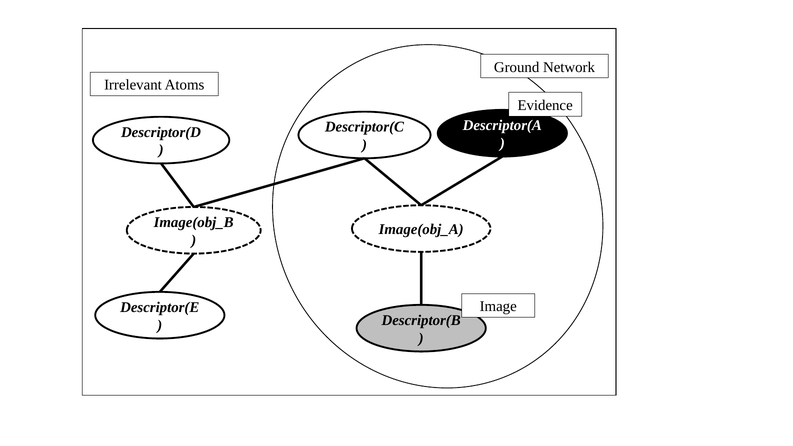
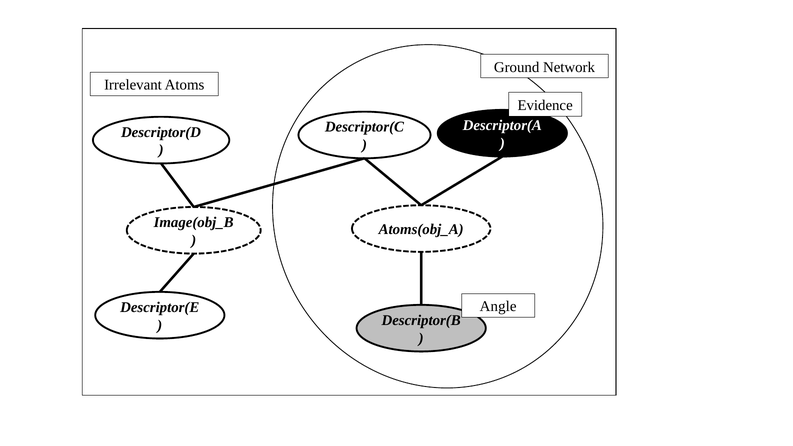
Image(obj_A: Image(obj_A -> Atoms(obj_A (421, 230)
Image: Image -> Angle (498, 306)
